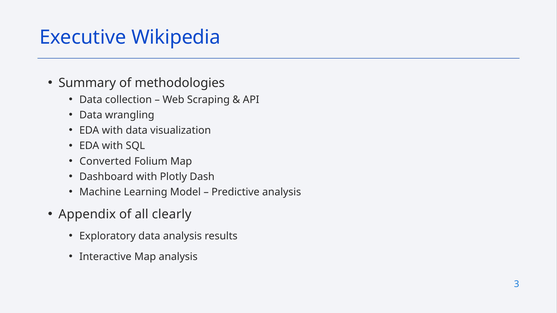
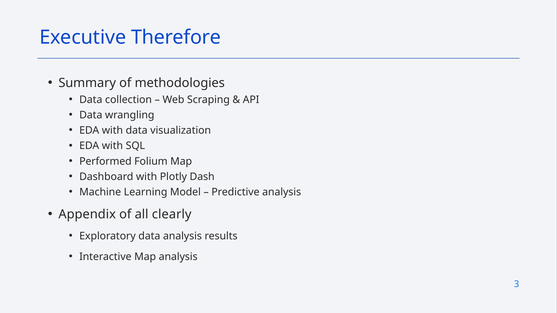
Wikipedia: Wikipedia -> Therefore (176, 37)
Converted: Converted -> Performed (105, 161)
